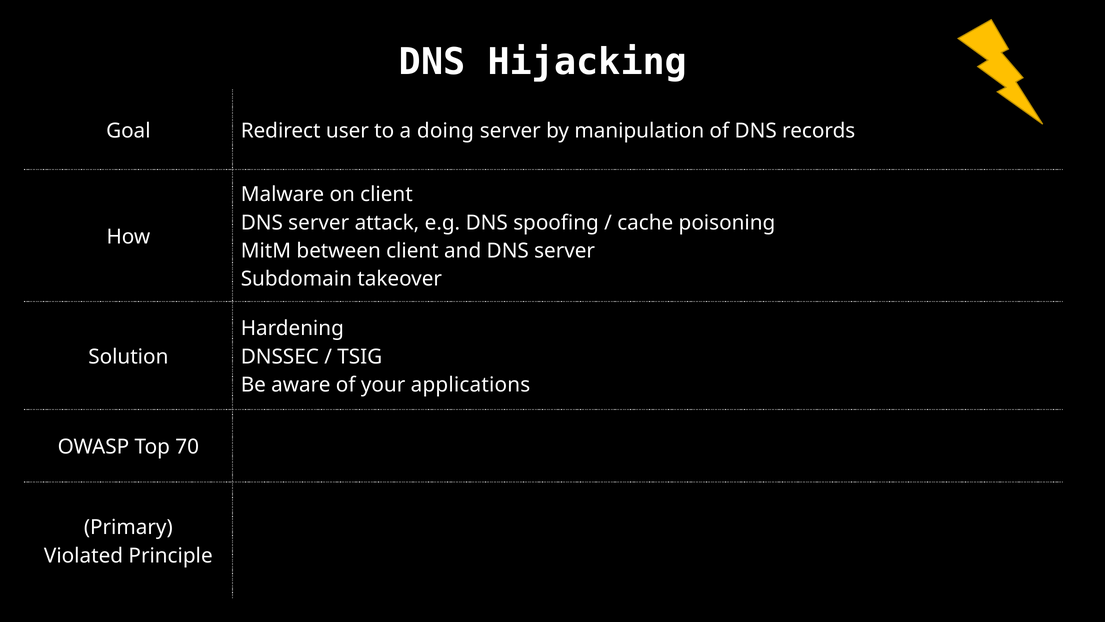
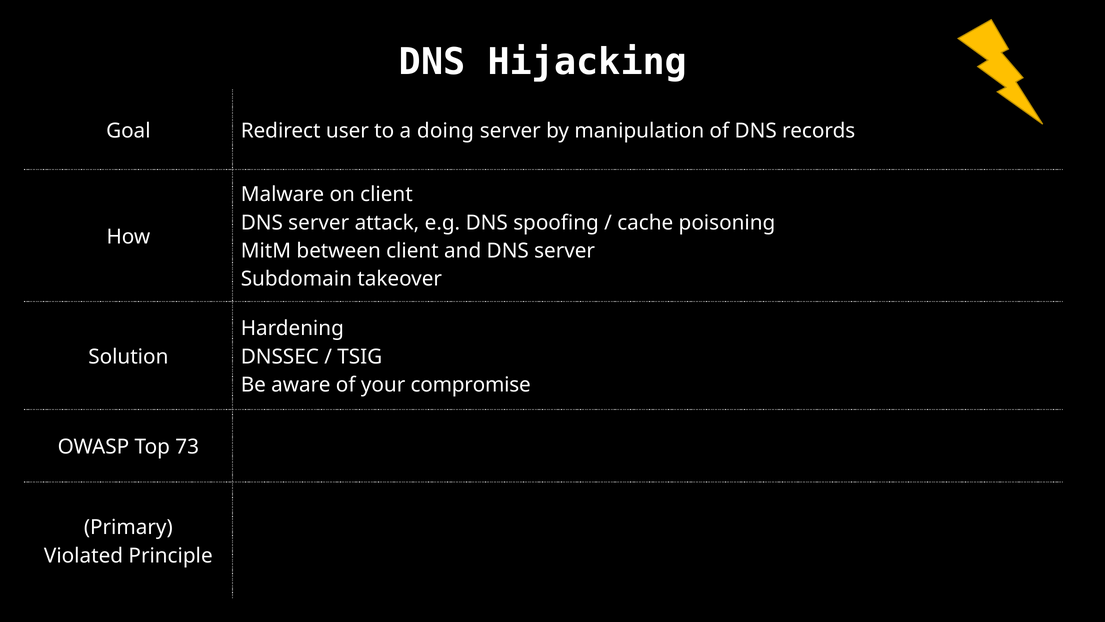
applications: applications -> compromise (471, 385)
70: 70 -> 73 (187, 447)
